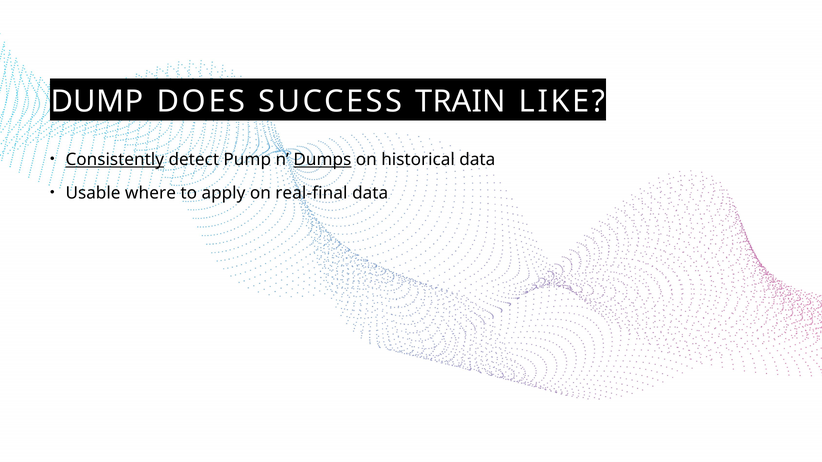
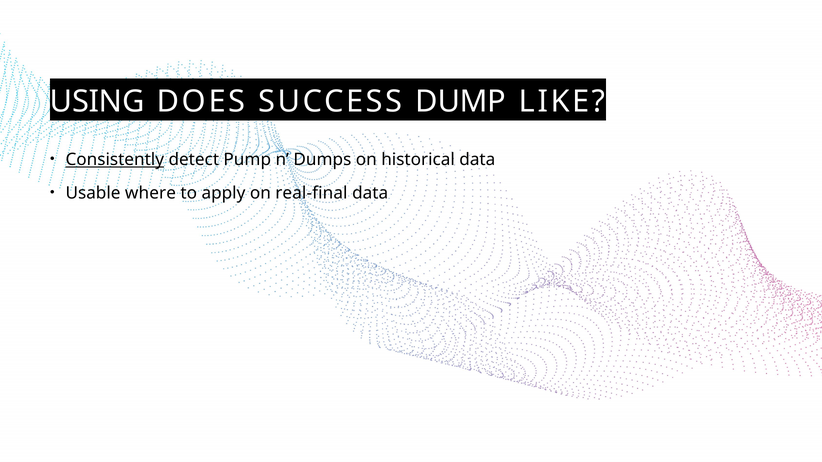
DUMP: DUMP -> USING (97, 101)
TRAIN: TRAIN -> DUMP (461, 101)
Dumps underline: present -> none (322, 160)
